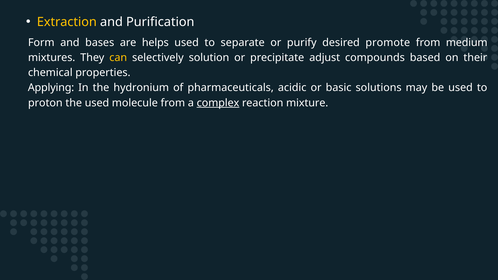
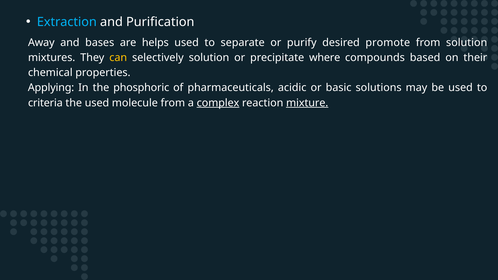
Extraction colour: yellow -> light blue (67, 22)
Form: Form -> Away (41, 43)
from medium: medium -> solution (467, 43)
adjust: adjust -> where (325, 58)
hydronium: hydronium -> phosphoric (141, 88)
proton: proton -> criteria (45, 103)
mixture underline: none -> present (307, 103)
